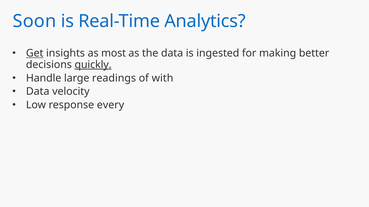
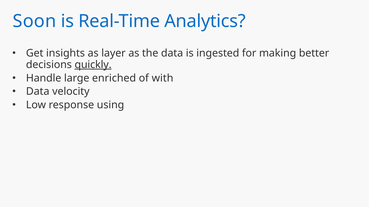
Get underline: present -> none (35, 53)
most: most -> layer (113, 53)
readings: readings -> enriched (114, 78)
every: every -> using (111, 105)
